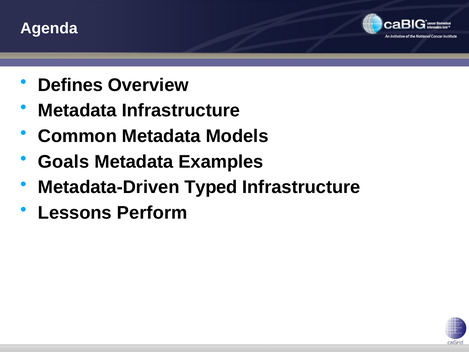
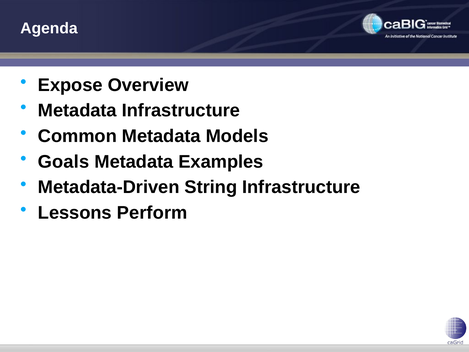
Defines: Defines -> Expose (70, 85)
Typed: Typed -> String (211, 187)
